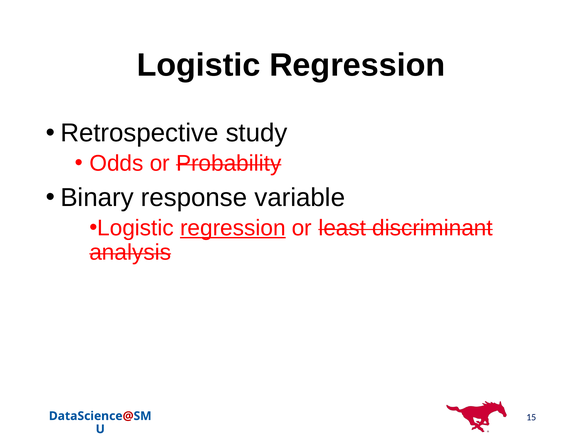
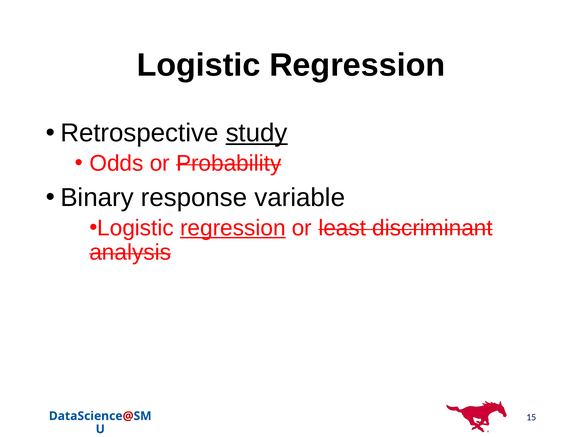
study underline: none -> present (257, 133)
